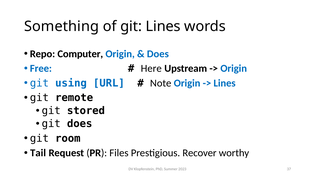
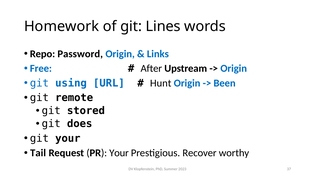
Something: Something -> Homework (62, 26)
Computer: Computer -> Password (80, 54)
Does: Does -> Links (158, 54)
Here: Here -> After (151, 69)
Note: Note -> Hunt (161, 83)
Lines: Lines -> Been (225, 83)
git room: room -> your (68, 138)
PR Files: Files -> Your (119, 153)
